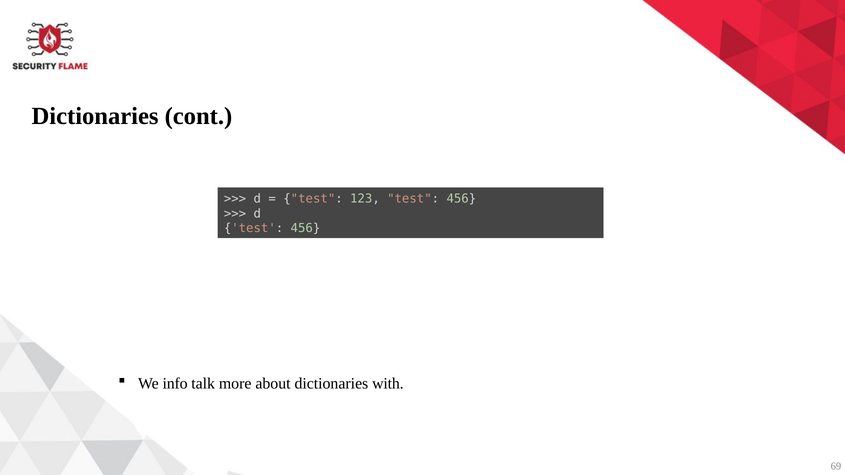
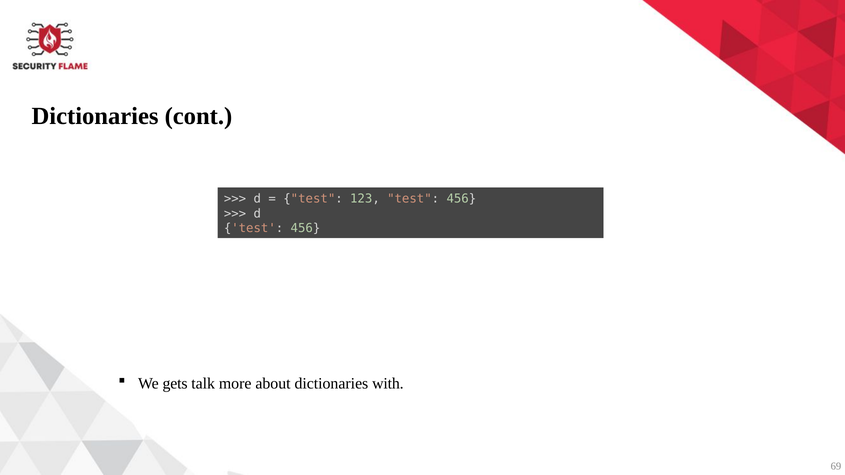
info: info -> gets (175, 384)
